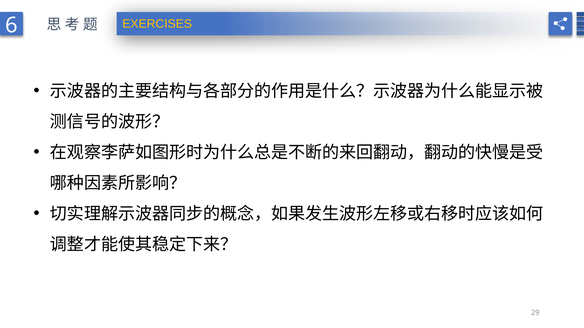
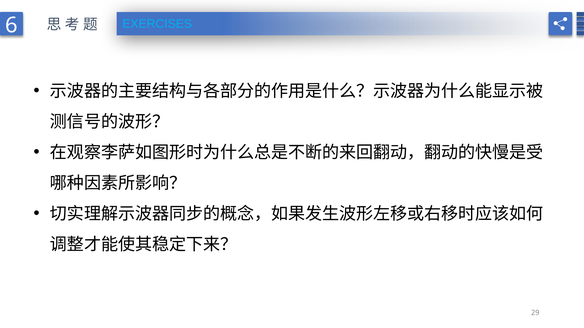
EXERCISES colour: yellow -> light blue (157, 24)
